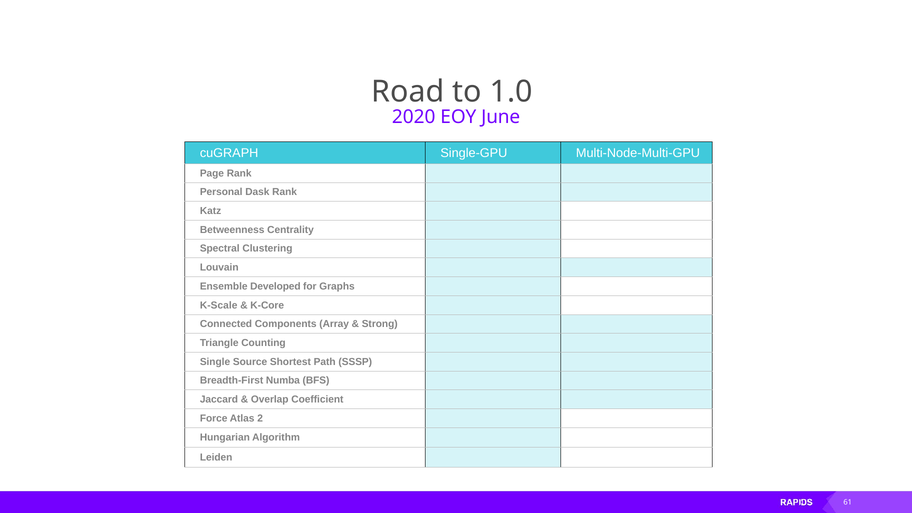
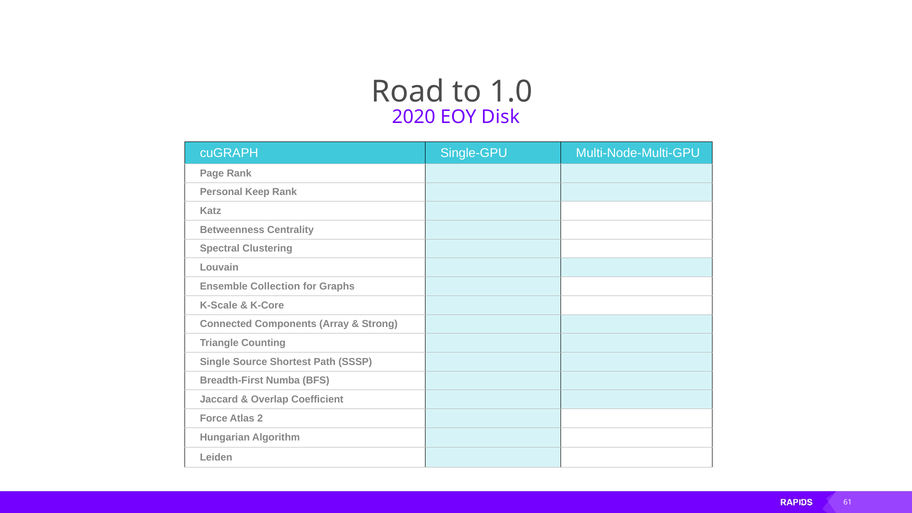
June: June -> Disk (501, 117)
Dask: Dask -> Keep (257, 192)
Developed: Developed -> Collection (275, 286)
